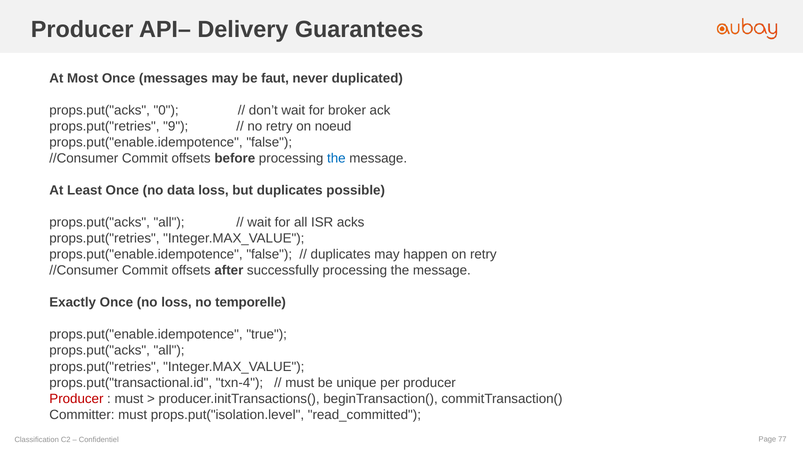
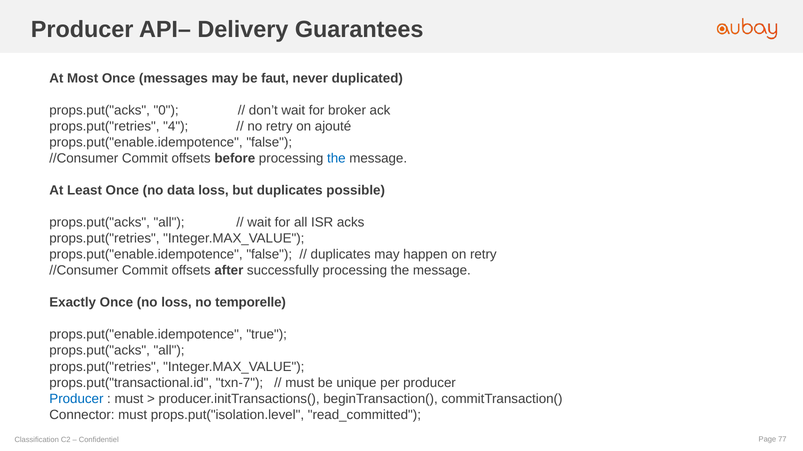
9: 9 -> 4 (176, 126)
noeud: noeud -> ajouté (333, 126)
txn-4: txn-4 -> txn-7 (240, 383)
Producer colour: red -> blue (76, 399)
Committer: Committer -> Connector (82, 415)
